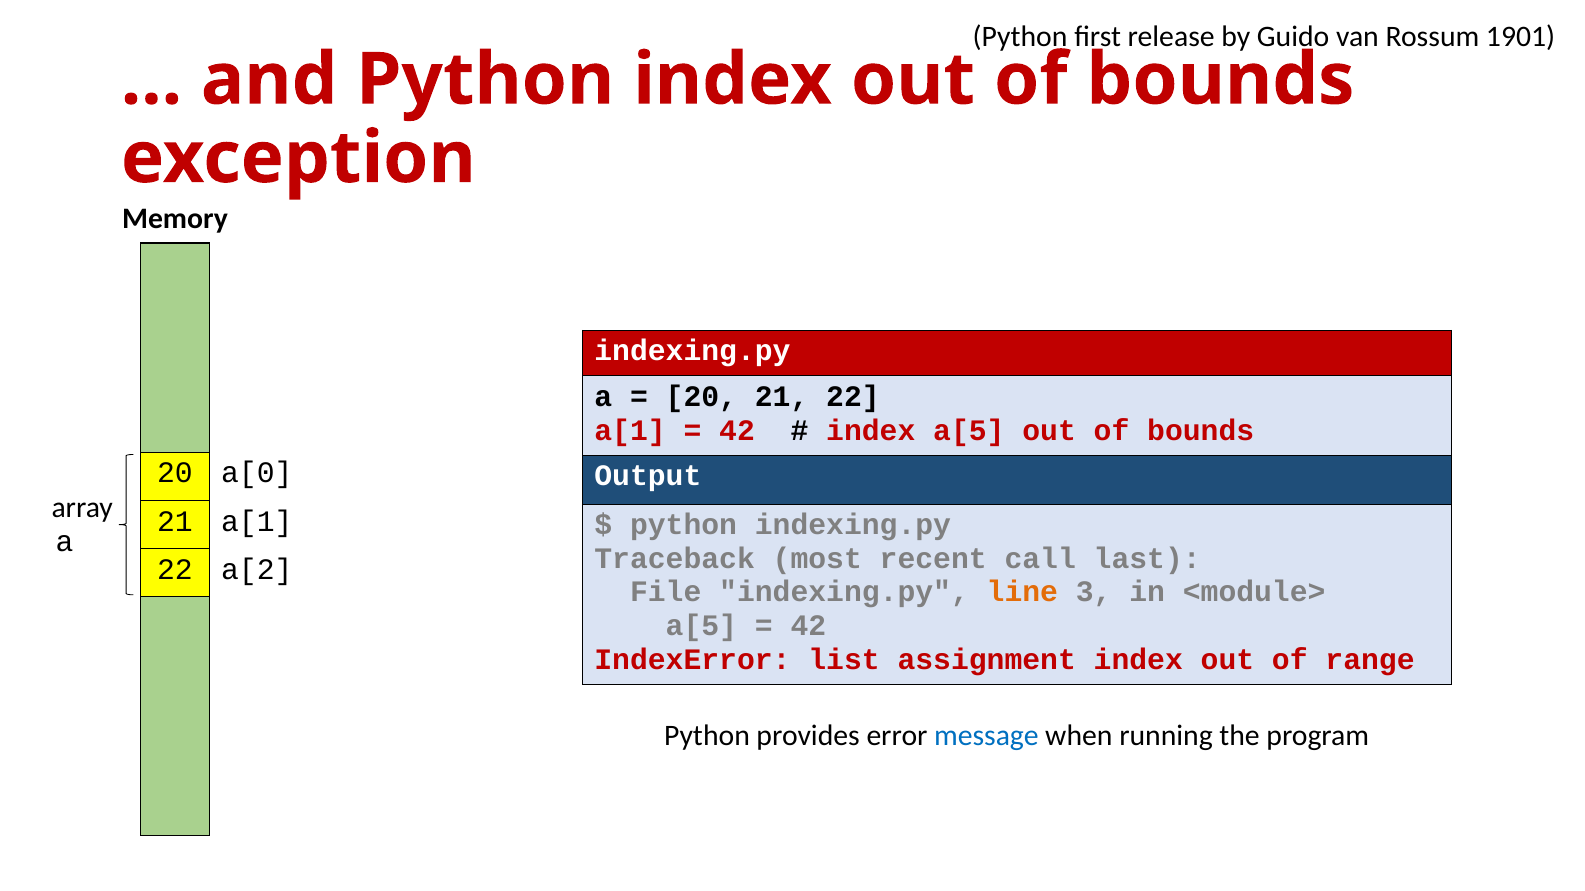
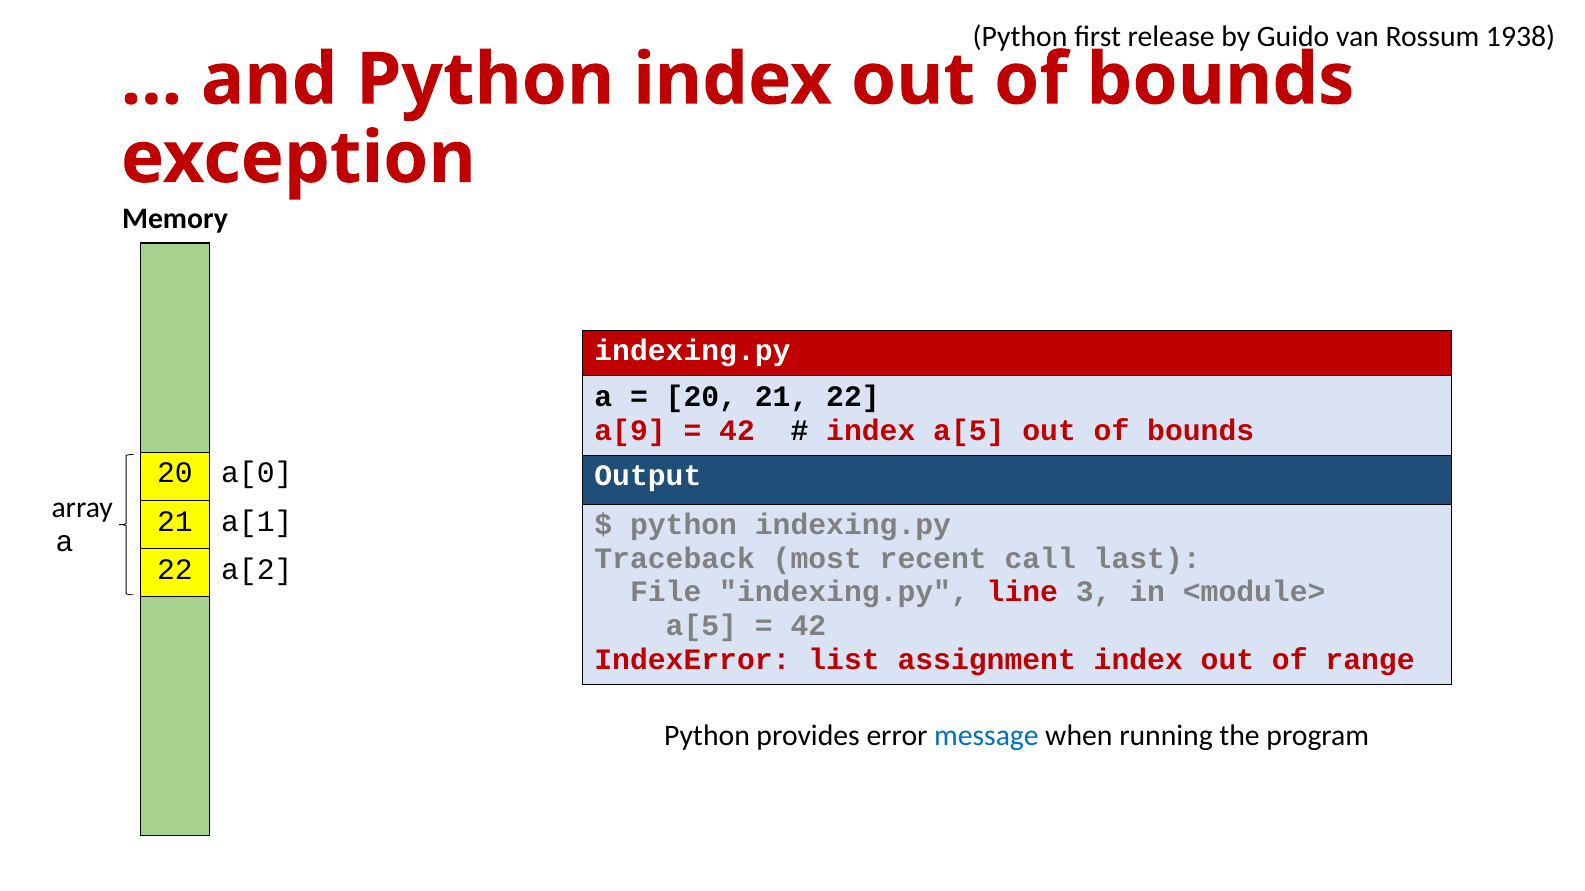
1901: 1901 -> 1938 (1521, 37)
a[1: a[1 -> a[9 (630, 431)
line colour: orange -> red (1022, 593)
